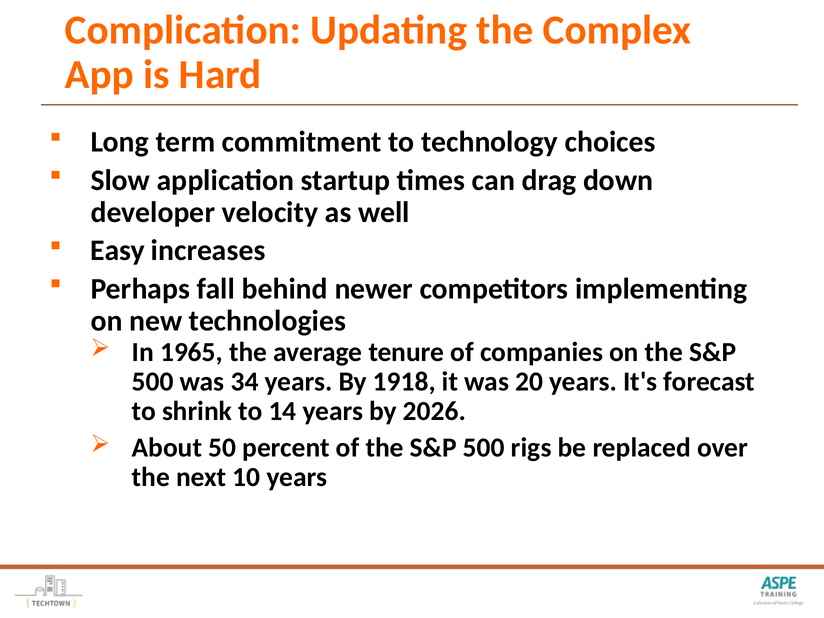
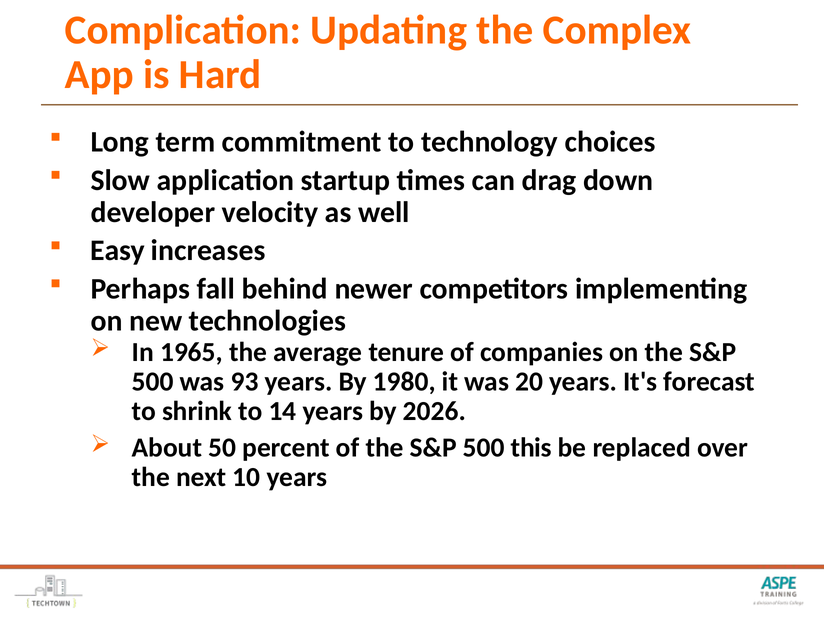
34: 34 -> 93 (244, 382)
1918: 1918 -> 1980 (404, 382)
rigs: rigs -> this (531, 448)
